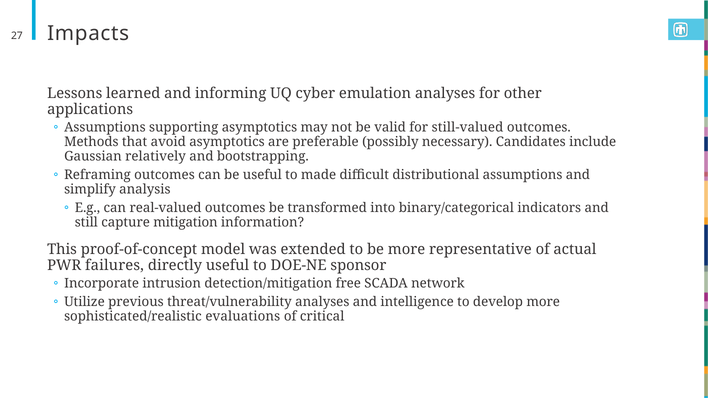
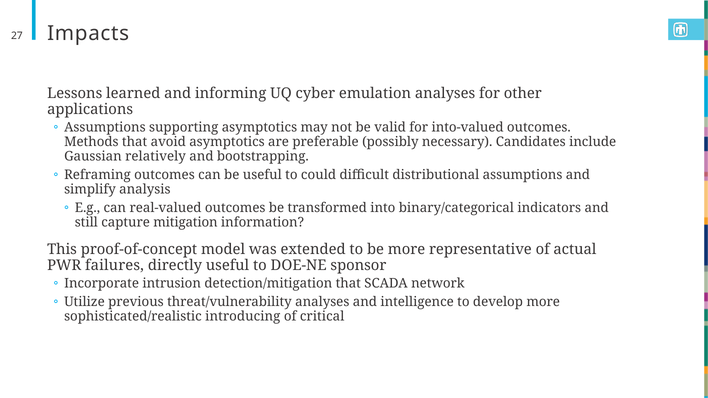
still-valued: still-valued -> into-valued (468, 128)
made: made -> could (319, 175)
detection/mitigation free: free -> that (348, 283)
evaluations: evaluations -> introducing (243, 317)
